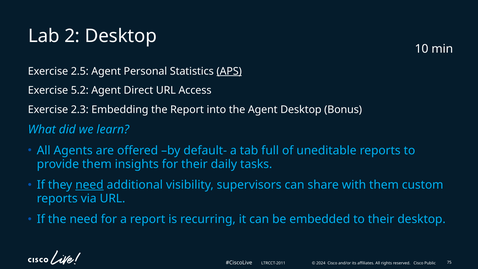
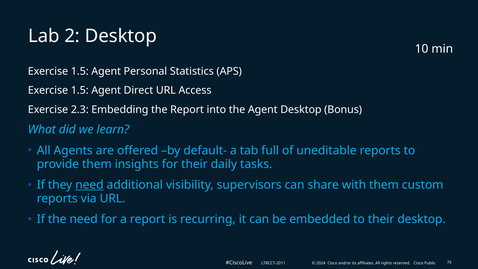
2.5: 2.5 -> 1.5 (80, 71)
APS underline: present -> none (229, 71)
5.2: 5.2 -> 1.5 (80, 90)
